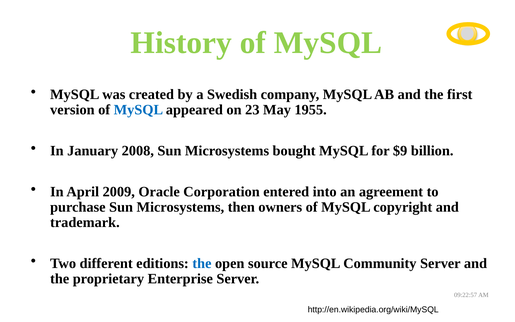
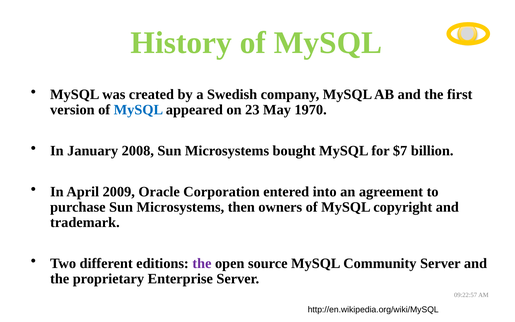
1955: 1955 -> 1970 (311, 110)
$9: $9 -> $7 (400, 151)
the colour: blue -> purple (202, 263)
